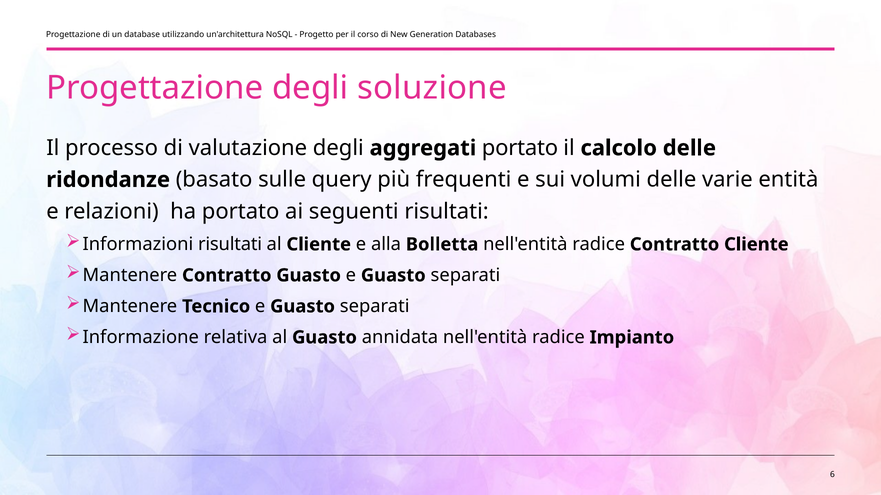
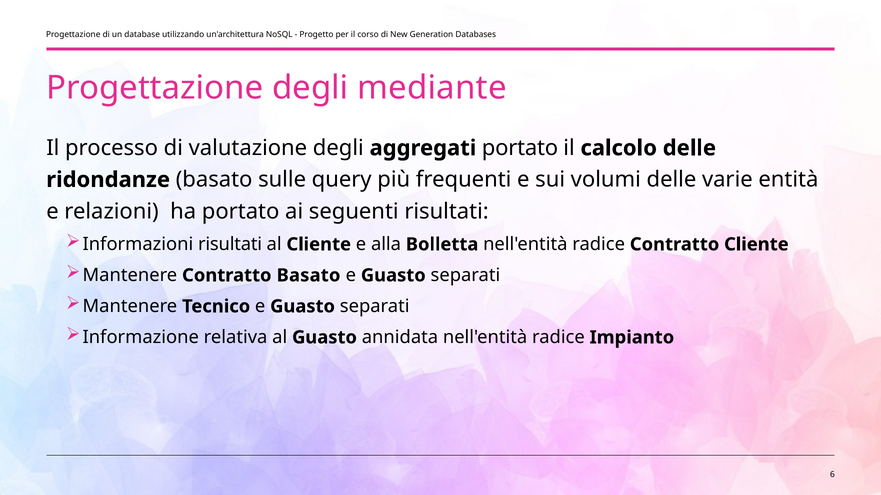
soluzione: soluzione -> mediante (432, 88)
Contratto Guasto: Guasto -> Basato (309, 276)
